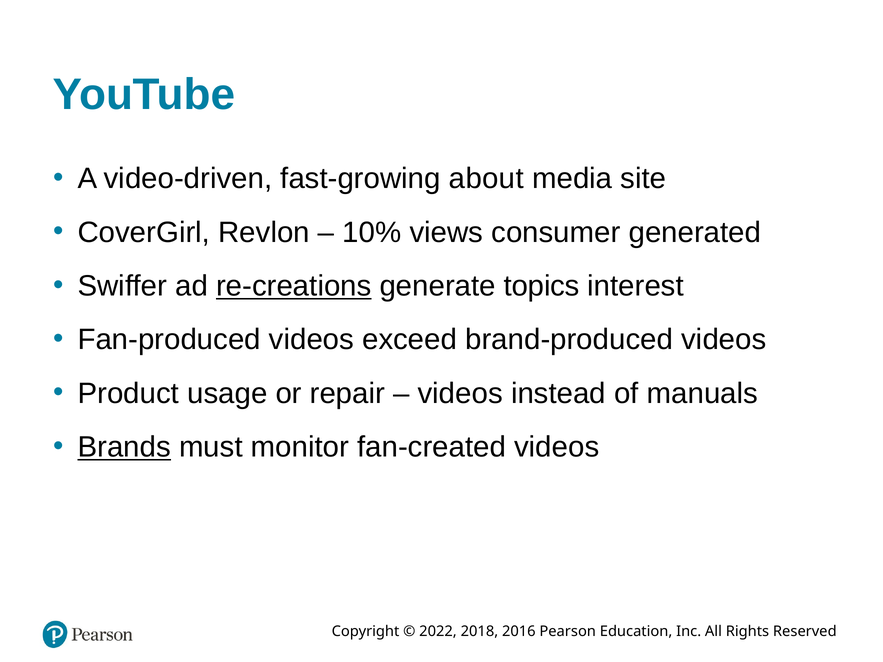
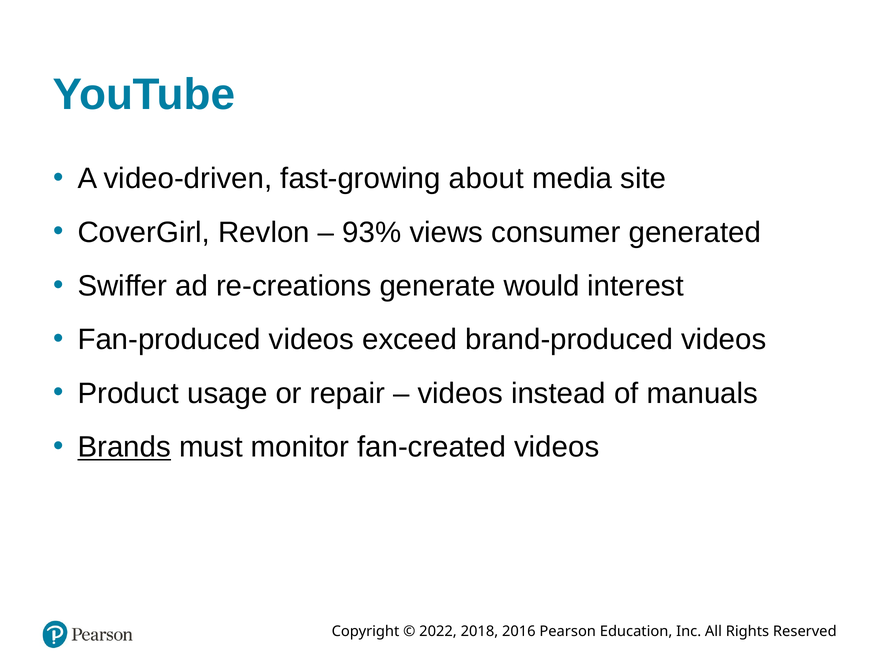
10%: 10% -> 93% (372, 232)
re-creations underline: present -> none (294, 286)
topics: topics -> would (542, 286)
